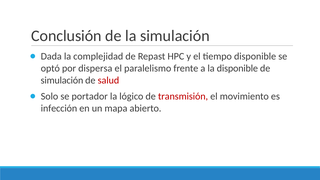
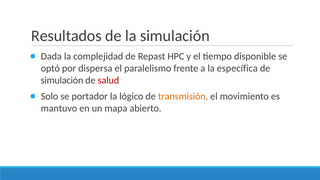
Conclusión: Conclusión -> Resultados (66, 36)
la disponible: disponible -> específica (237, 68)
transmisión colour: red -> orange (183, 96)
infección: infección -> mantuvo (59, 108)
